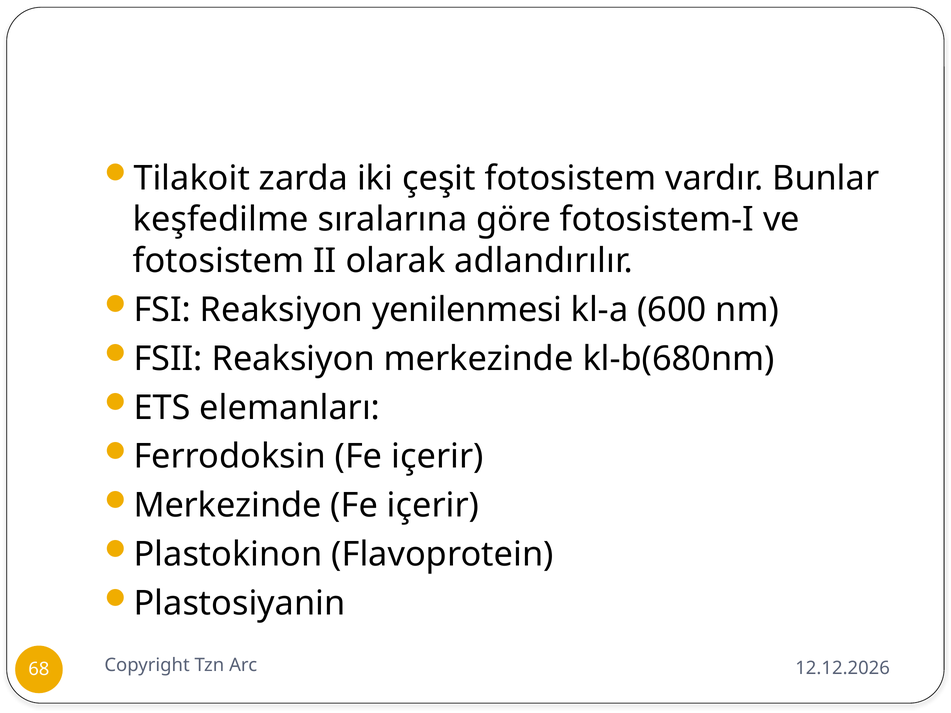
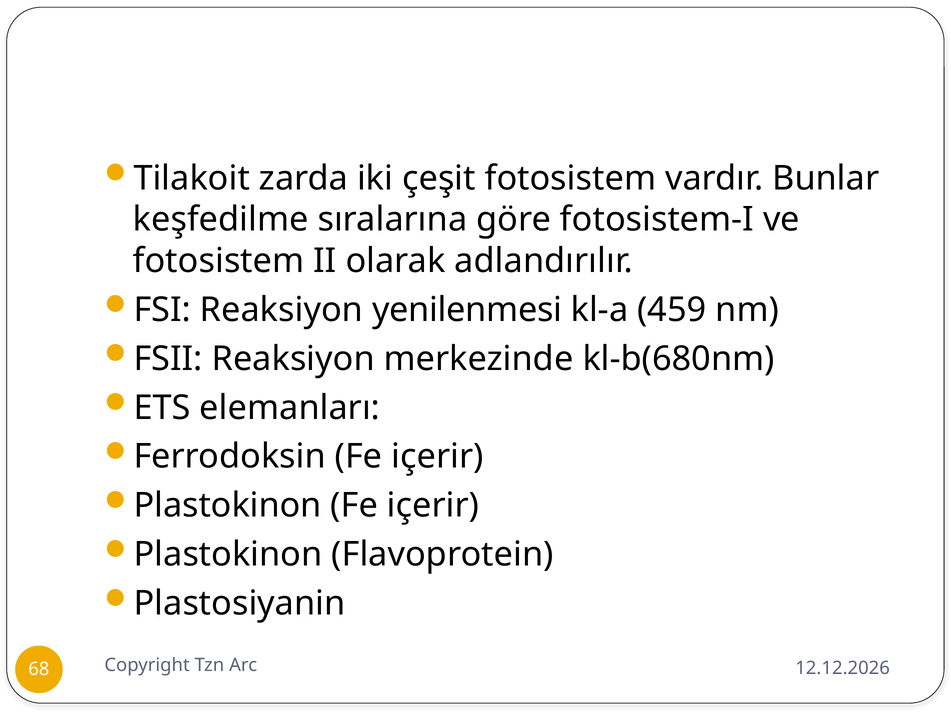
600: 600 -> 459 (672, 310)
Merkezinde: Merkezinde -> Plastokinon (228, 506)
